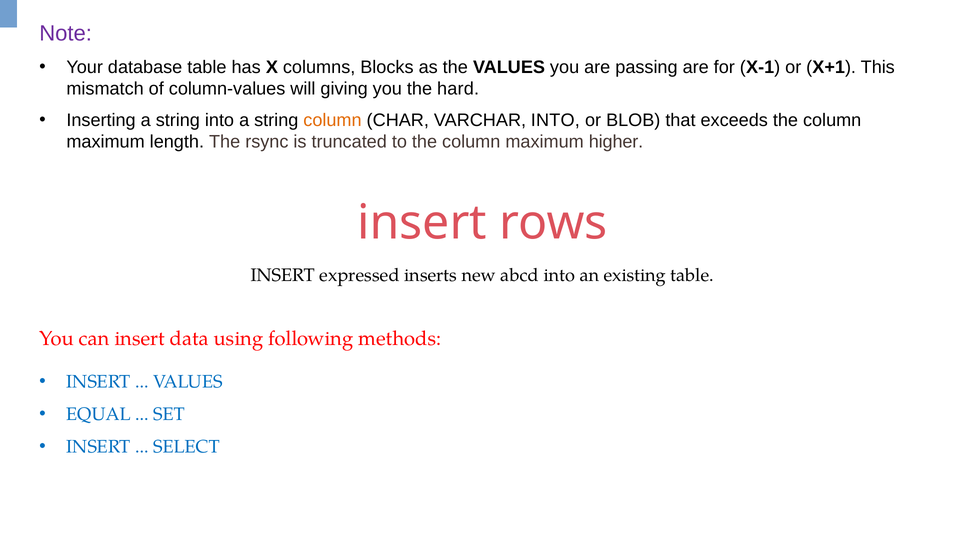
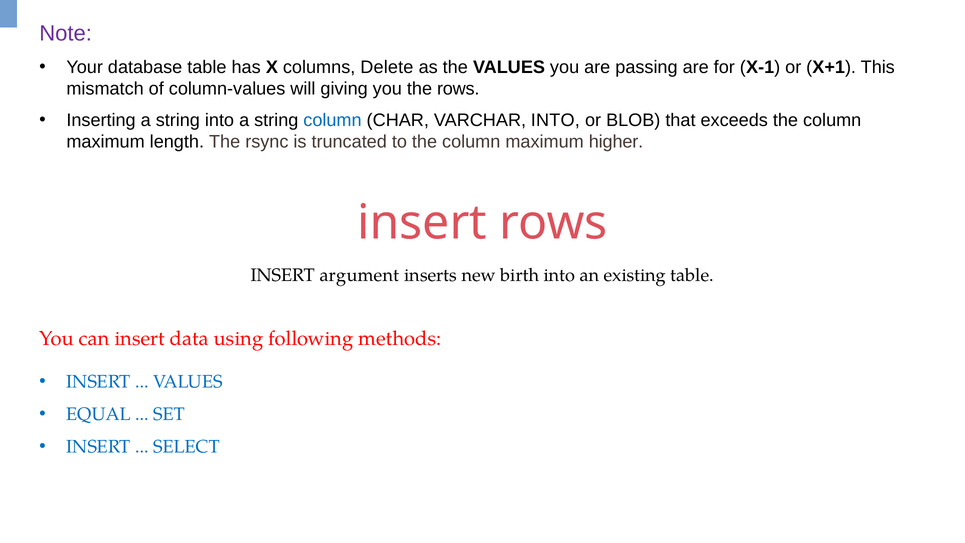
Blocks: Blocks -> Delete (387, 67)
the hard: hard -> rows (458, 89)
column colour: orange -> blue (332, 120)
expressed: expressed -> argument (360, 275)
abcd: abcd -> birth (520, 275)
